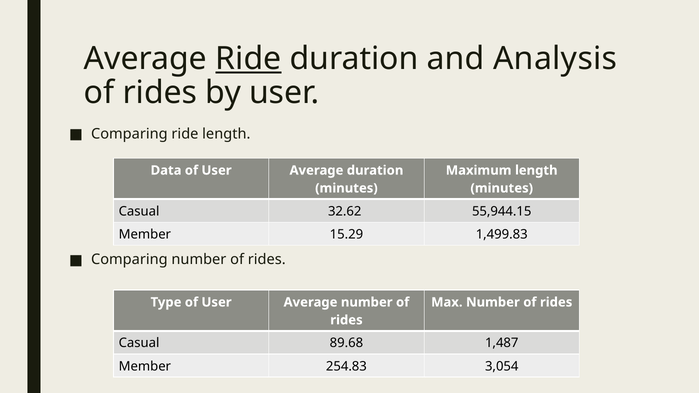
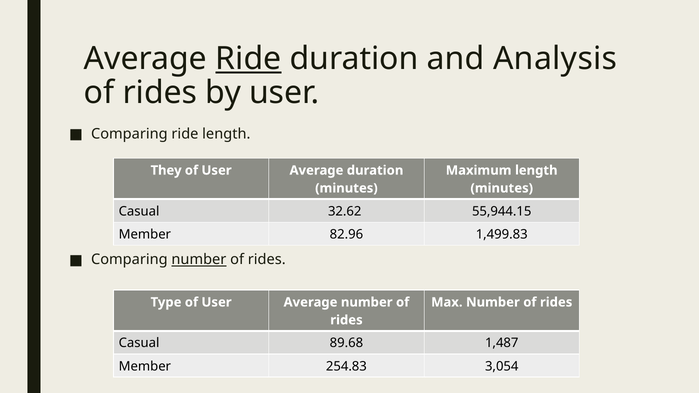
Data: Data -> They (166, 170)
15.29: 15.29 -> 82.96 (346, 234)
number underline: none -> present (199, 260)
